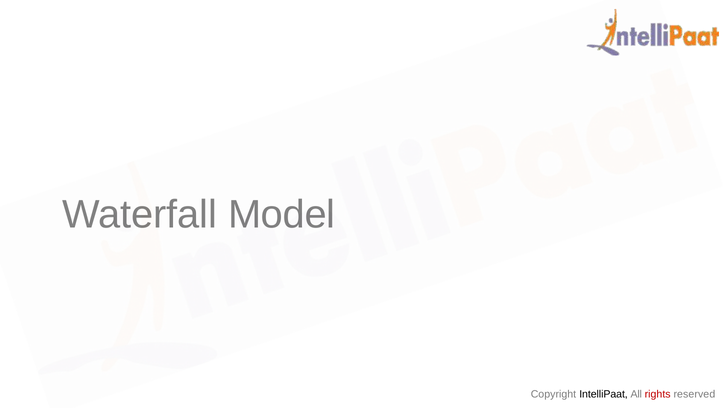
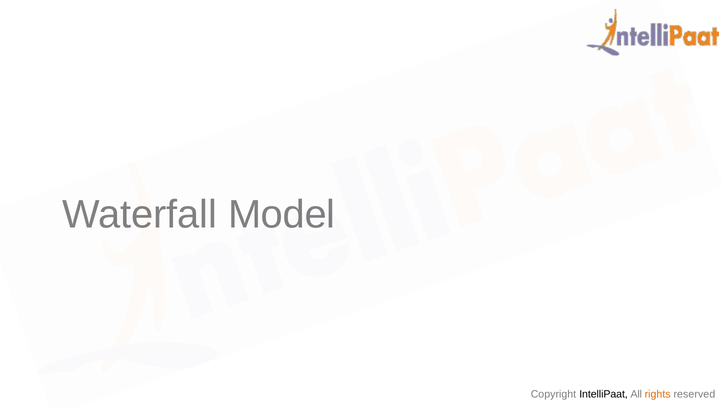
rights colour: red -> orange (658, 395)
